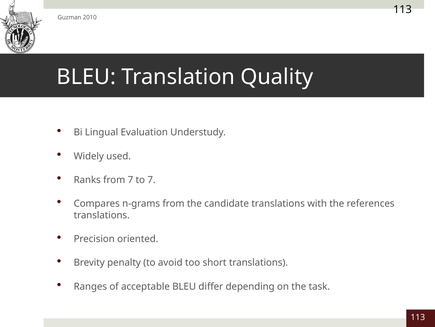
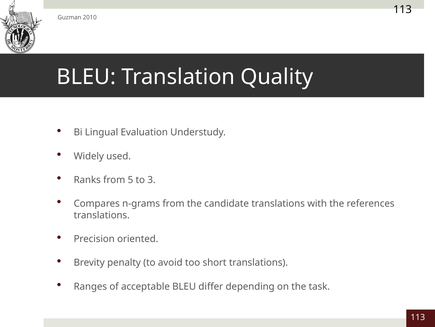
from 7: 7 -> 5 (130, 179)
to 7: 7 -> 3 (152, 179)
